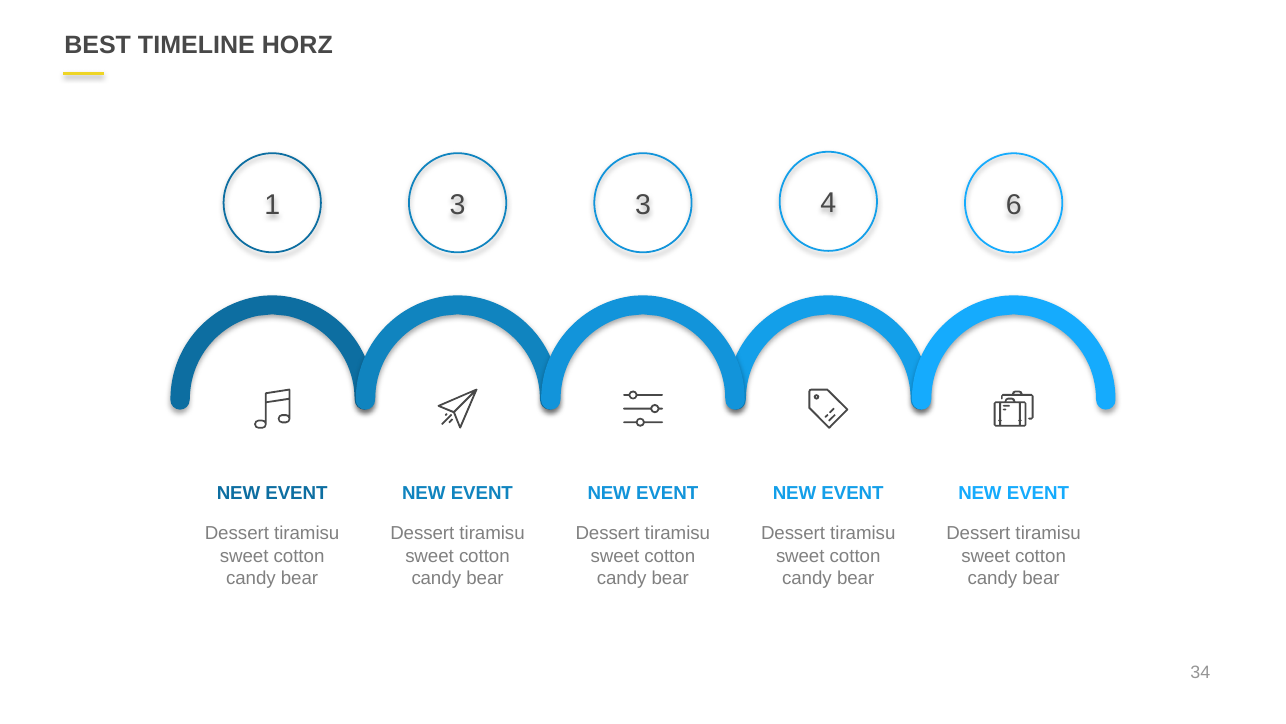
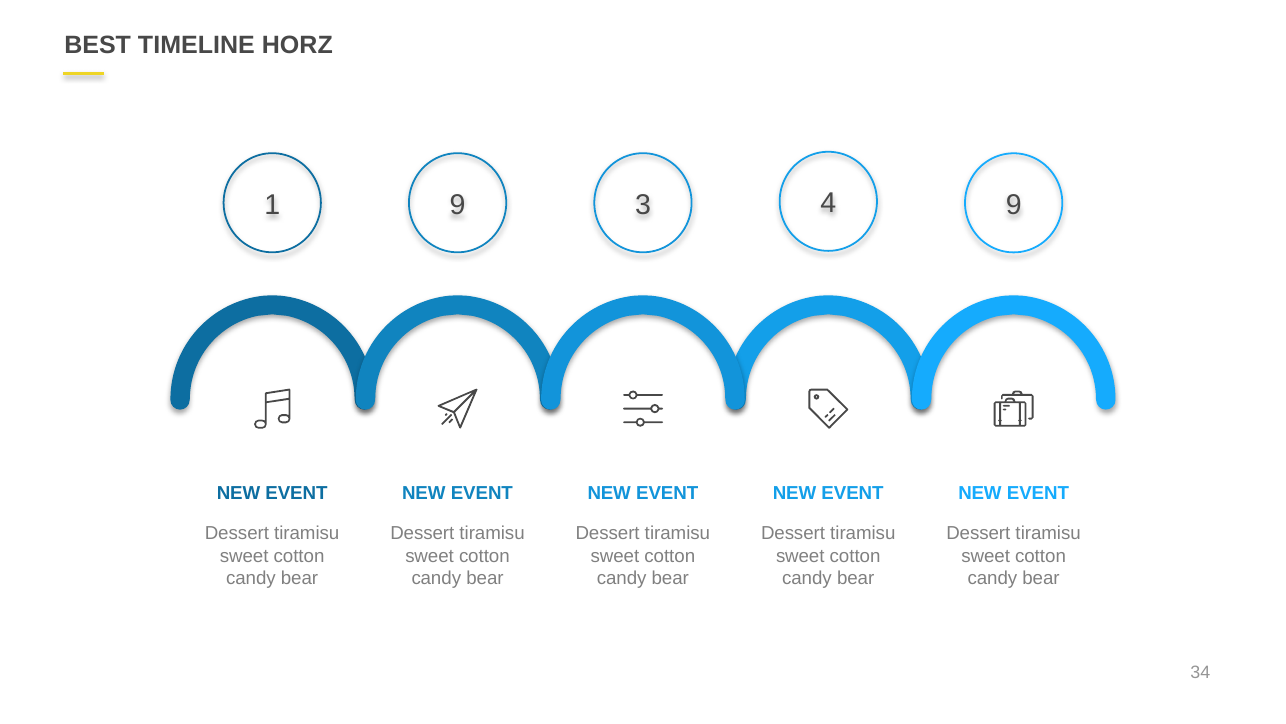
1 3: 3 -> 9 (458, 205)
4 6: 6 -> 9 (1014, 205)
